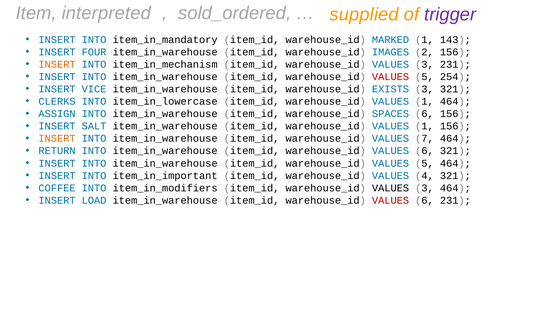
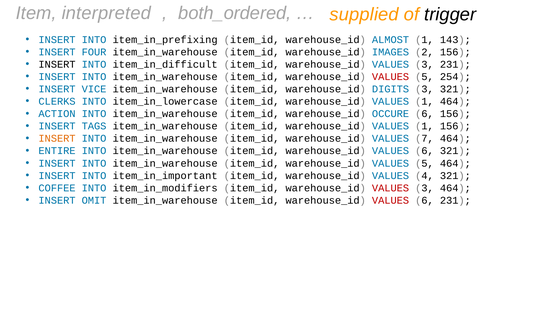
sold_ordered: sold_ordered -> both_ordered (235, 13)
trigger colour: purple -> black (450, 14)
item_in_mandatory: item_in_mandatory -> item_in_prefixing (165, 40)
MARKED: MARKED -> ALMOST (391, 40)
INSERT colour: orange -> black (57, 64)
item_in_mechanism: item_in_mechanism -> item_in_difficult (165, 64)
EXISTS: EXISTS -> DIGITS (391, 89)
ASSIGN: ASSIGN -> ACTION (57, 114)
SPACES: SPACES -> OCCURE (391, 114)
SALT: SALT -> TAGS (94, 126)
RETURN: RETURN -> ENTIRE (57, 151)
VALUES colour: black -> red (391, 188)
LOAD: LOAD -> OMIT (94, 200)
